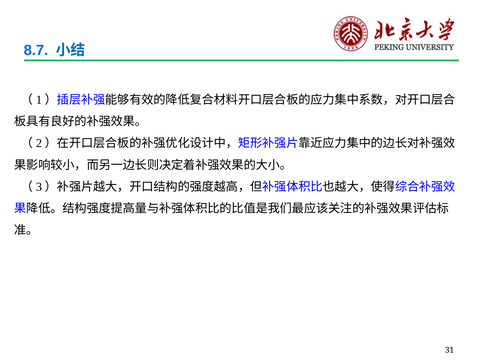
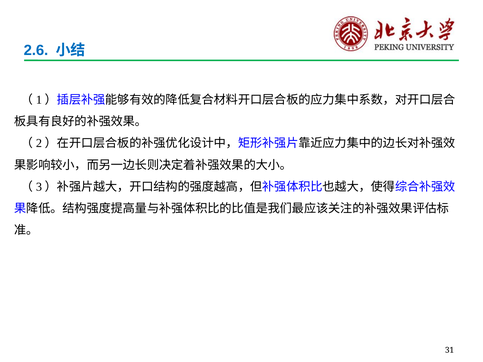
8.7: 8.7 -> 2.6 (36, 50)
